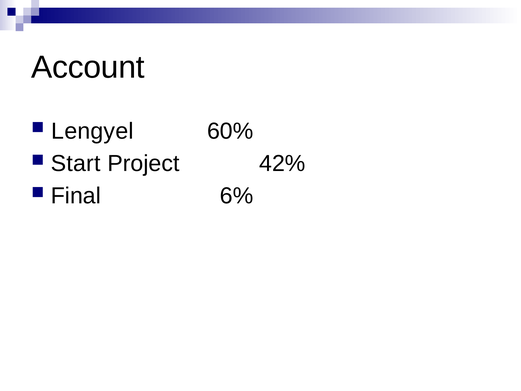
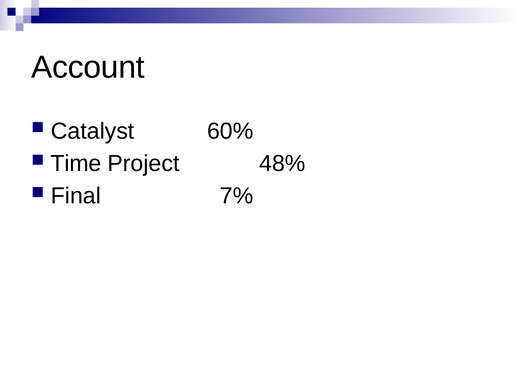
Lengyel: Lengyel -> Catalyst (93, 131)
Start: Start -> Time (76, 163)
42%: 42% -> 48% (282, 163)
6%: 6% -> 7% (237, 196)
